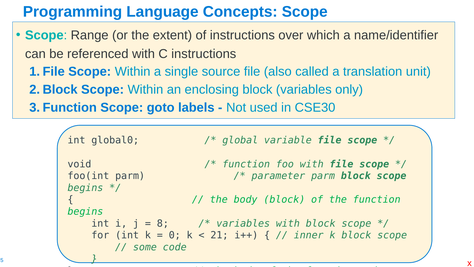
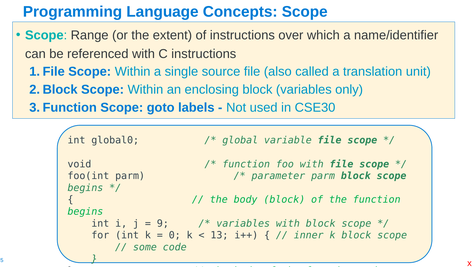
8: 8 -> 9 (163, 223)
21: 21 -> 13 (219, 235)
